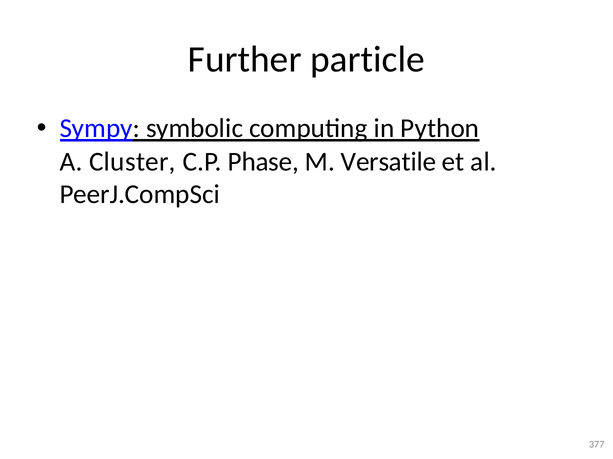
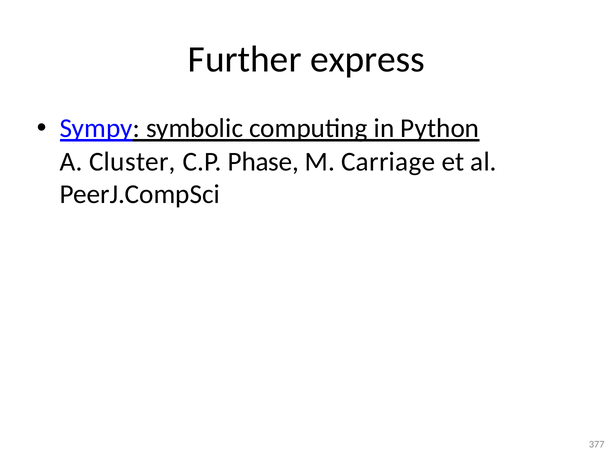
particle: particle -> express (367, 59)
Versatile: Versatile -> Carriage (388, 162)
